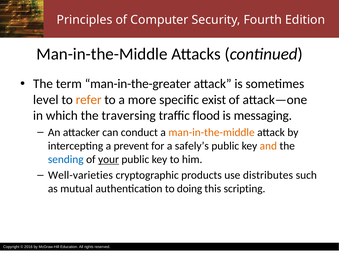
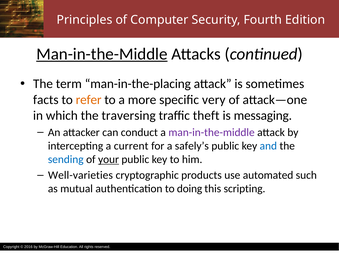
Man-in-the-Middle underline: none -> present (102, 54)
man-in-the-greater: man-in-the-greater -> man-in-the-placing (138, 84)
level: level -> facts (46, 100)
exist: exist -> very (214, 100)
flood: flood -> theft (206, 116)
man-in-the-middle colour: orange -> purple (212, 132)
prevent: prevent -> current (131, 146)
and colour: orange -> blue (268, 146)
distributes: distributes -> automated (268, 175)
